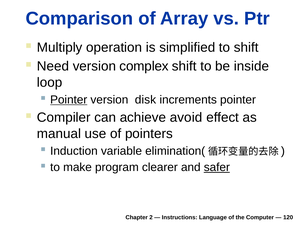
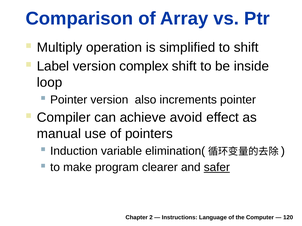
Need: Need -> Label (53, 66)
Pointer underline: present -> none (69, 100)
disk: disk -> also (146, 100)
